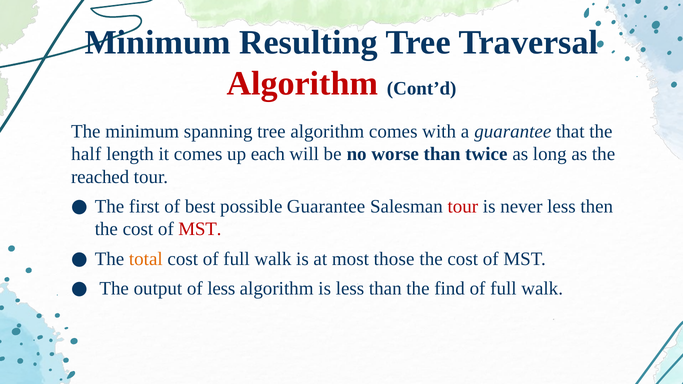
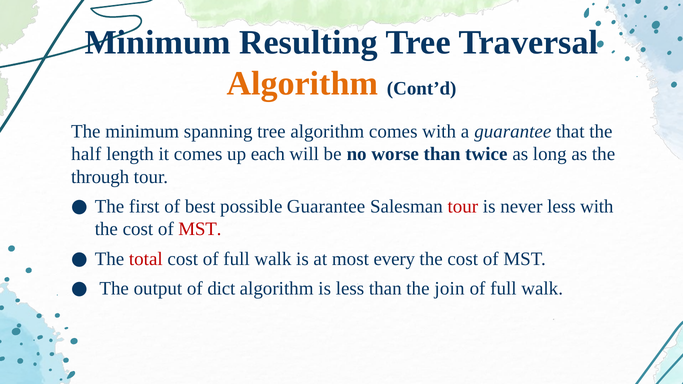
Algorithm colour: red -> orange (302, 84)
reached: reached -> through (100, 177)
less then: then -> with (597, 207)
total colour: orange -> red (146, 259)
those: those -> every (394, 259)
of less: less -> dict (221, 289)
find: find -> join (449, 289)
